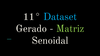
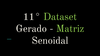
Dataset colour: light blue -> light green (60, 17)
